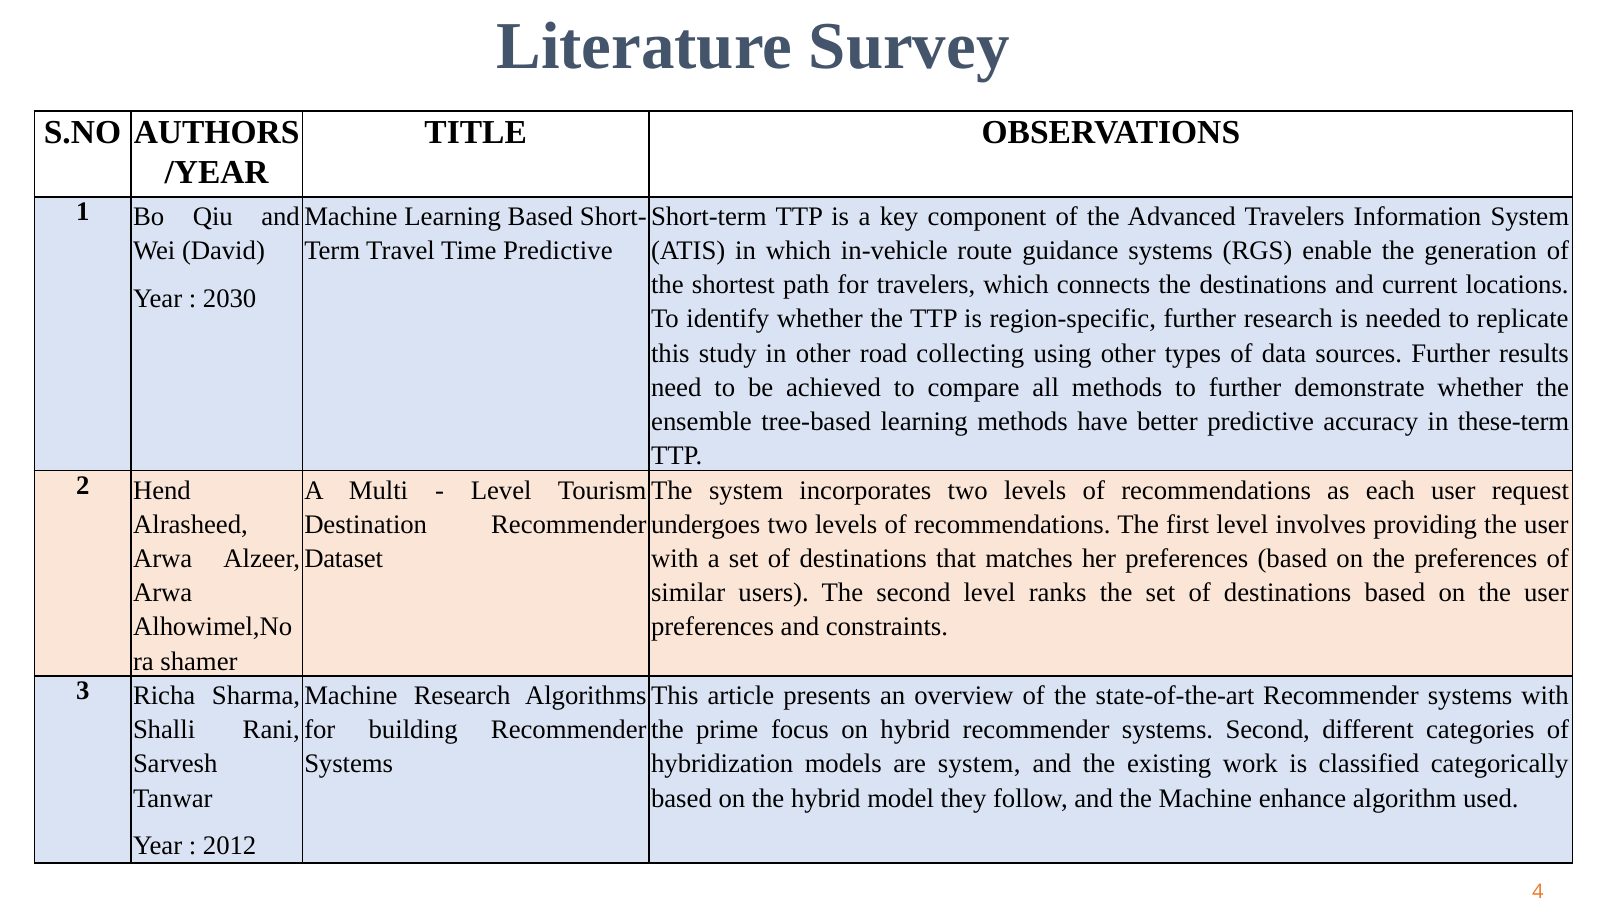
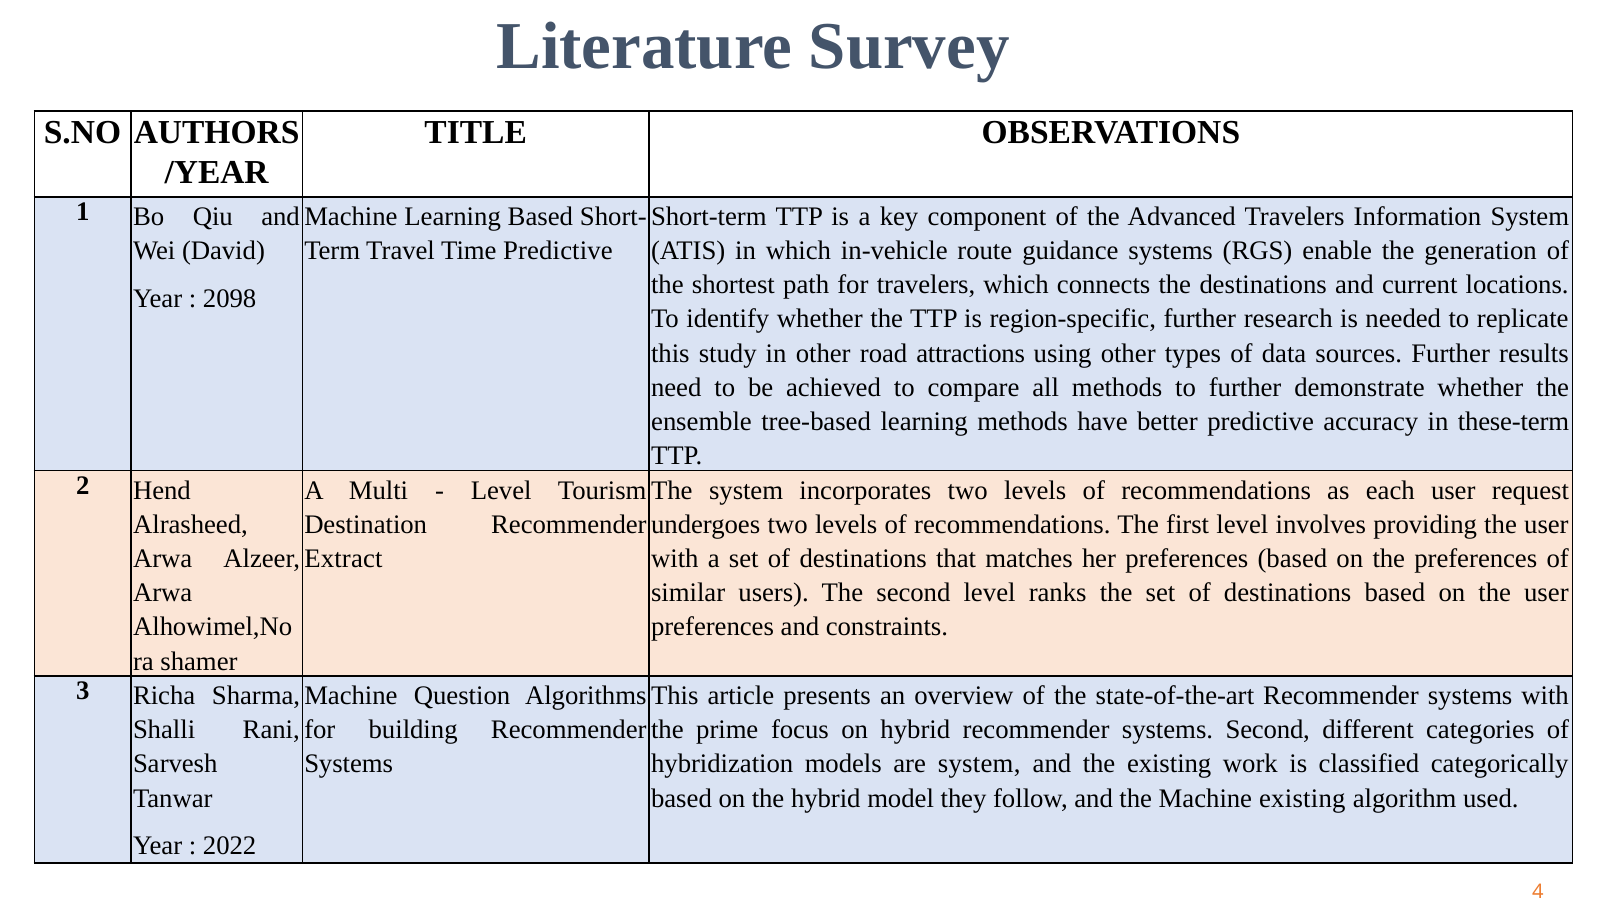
2030: 2030 -> 2098 (230, 298)
collecting: collecting -> attractions (971, 353)
Dataset: Dataset -> Extract (343, 559)
Machine Research: Research -> Question (462, 695)
Machine enhance: enhance -> existing (1302, 798)
2012: 2012 -> 2022 (230, 846)
